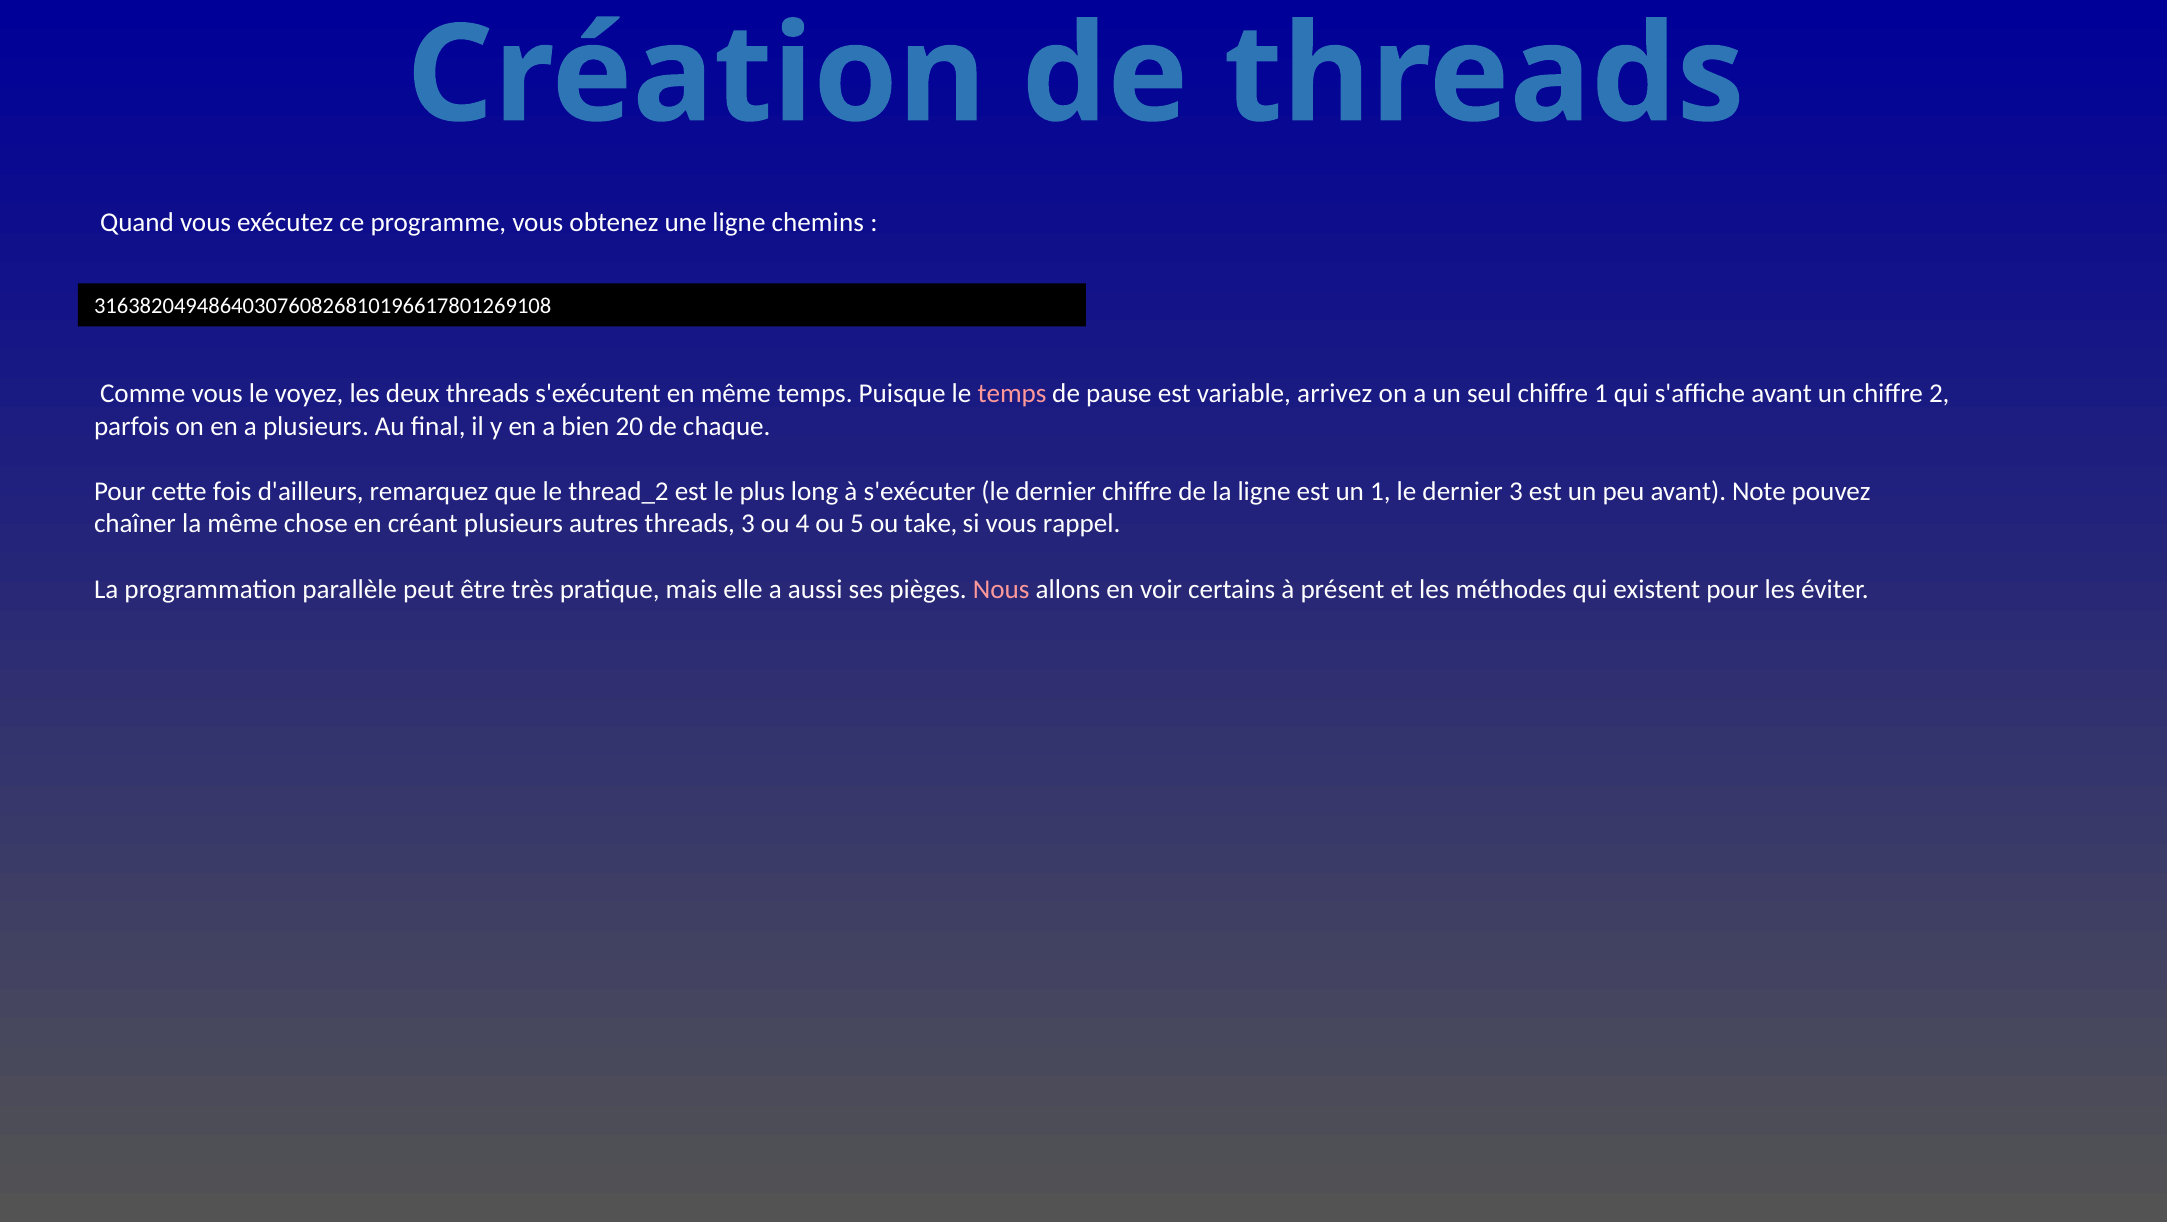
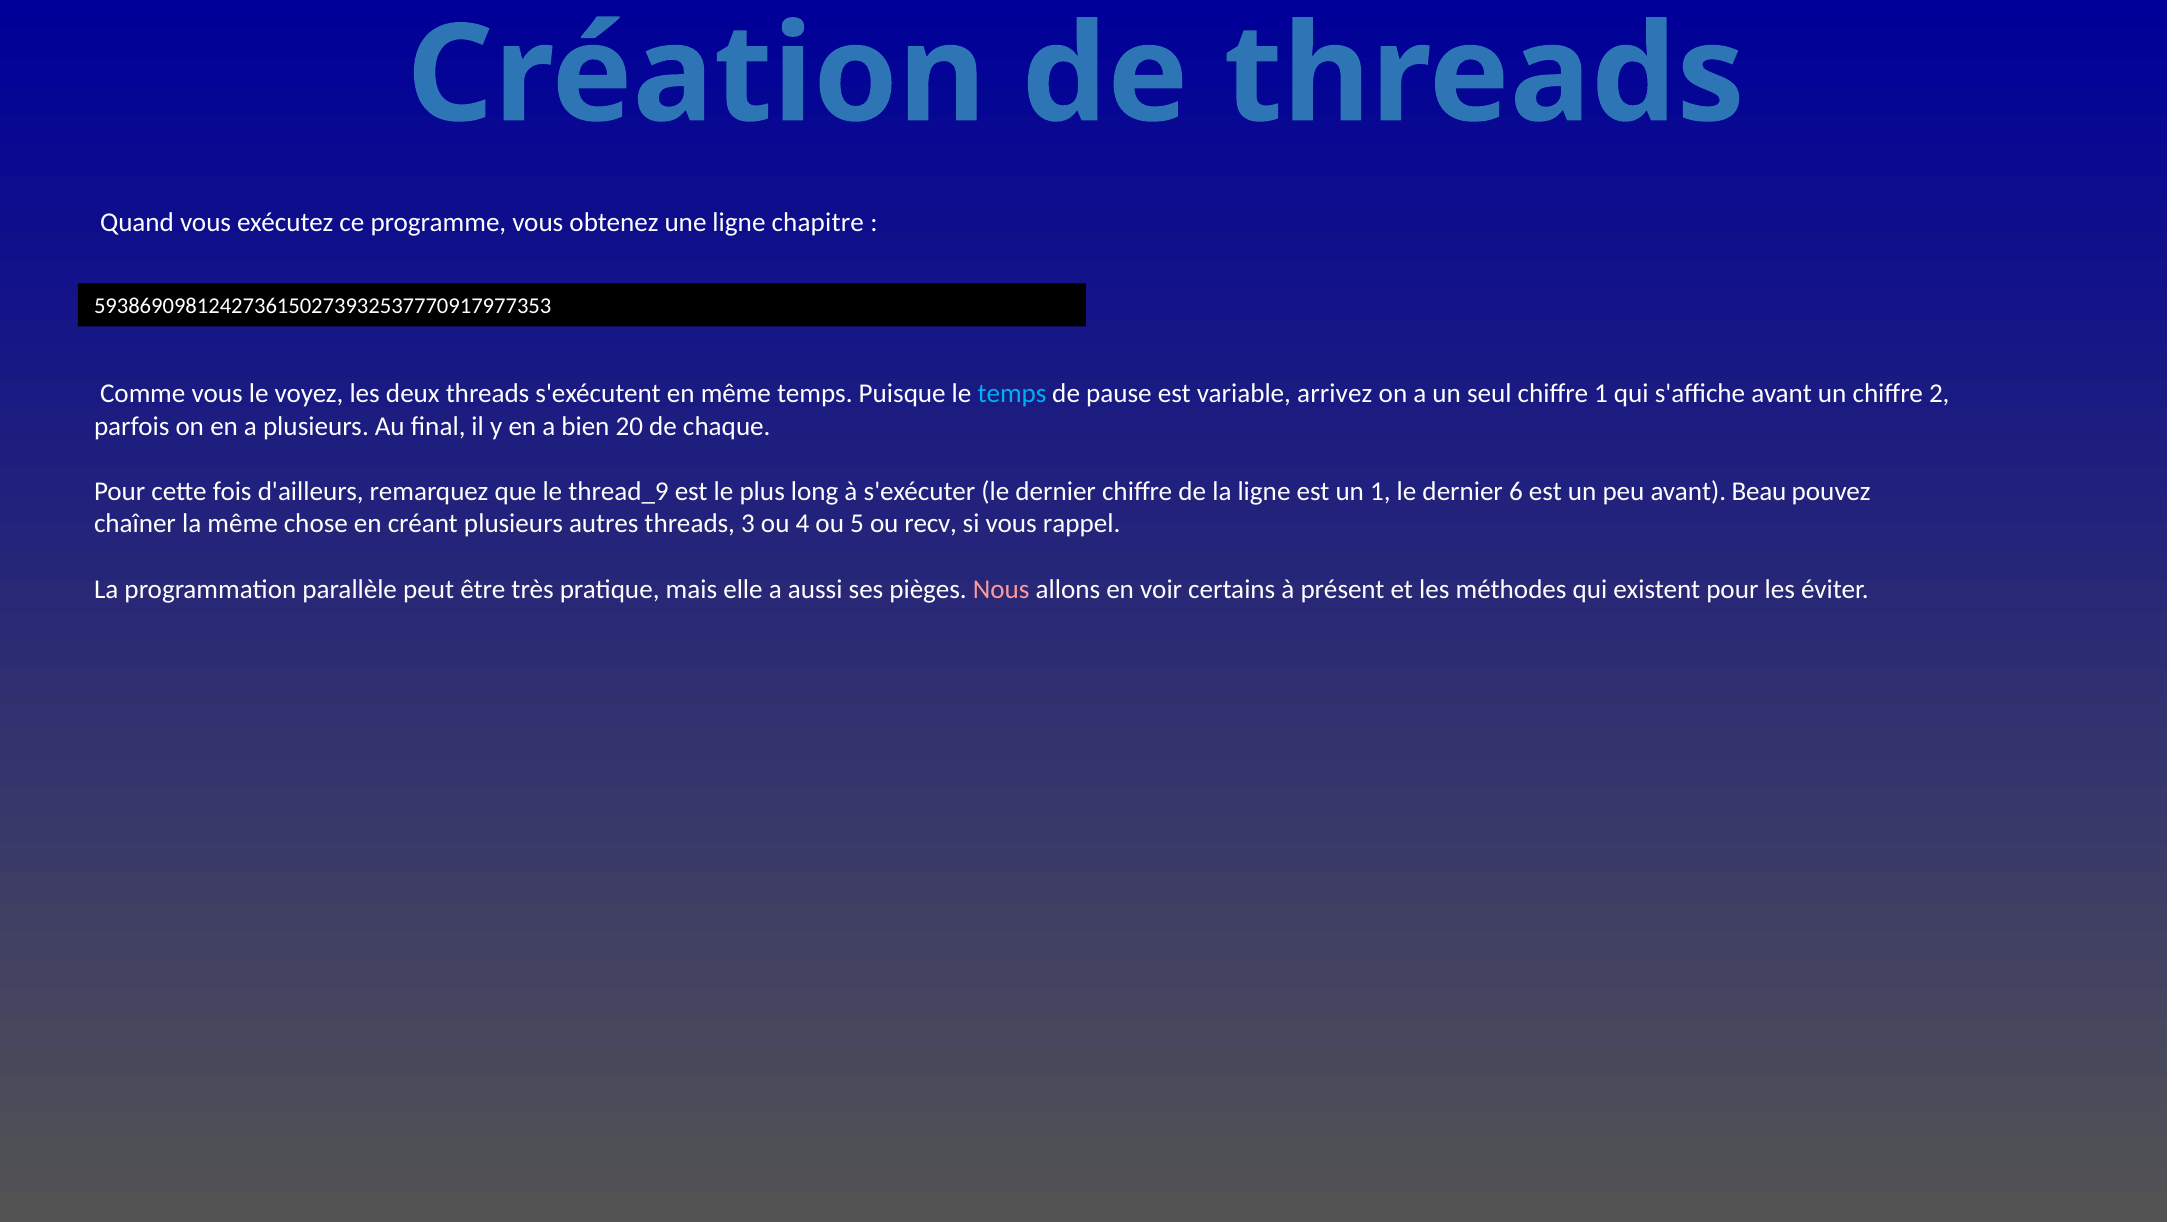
chemins: chemins -> chapitre (818, 222)
3163820494864030760826810196617801269108: 3163820494864030760826810196617801269108 -> 5938690981242736150273932537770917977353 (323, 306)
temps colour: pink -> light blue (1012, 394)
thread_2: thread_2 -> thread_9 (619, 491)
dernier 3: 3 -> 6 (1516, 491)
Note: Note -> Beau (1759, 491)
take: take -> recv (931, 524)
